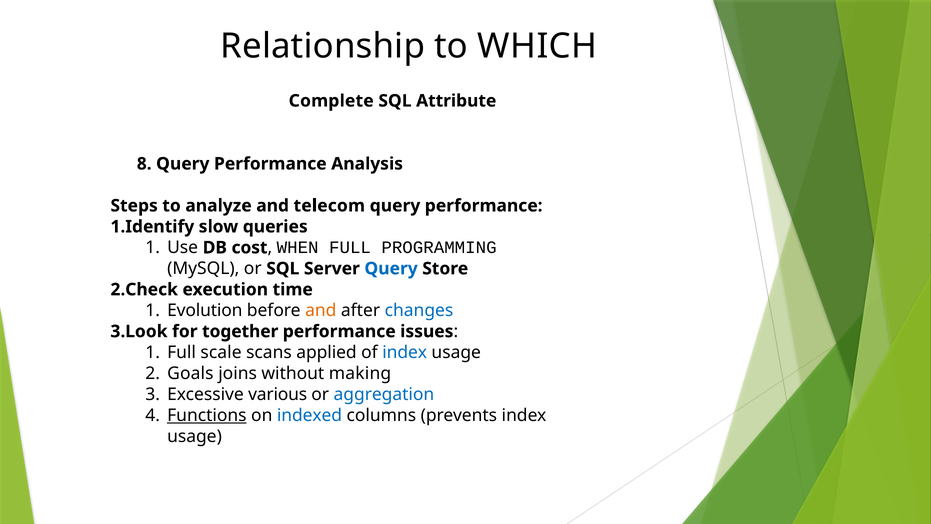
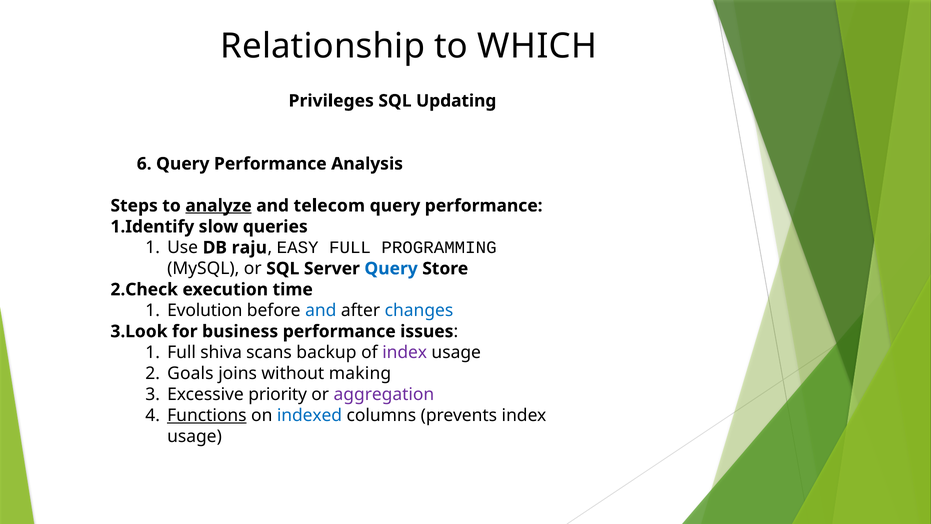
Complete: Complete -> Privileges (331, 101)
Attribute: Attribute -> Updating (456, 101)
8: 8 -> 6 (144, 164)
analyze underline: none -> present (219, 206)
cost: cost -> raju (249, 247)
WHEN: WHEN -> EASY (298, 247)
and colour: orange -> blue (321, 310)
together: together -> business (240, 331)
scale: scale -> shiva (221, 352)
applied: applied -> backup (326, 352)
index colour: blue -> purple (405, 352)
various: various -> priority (278, 394)
aggregation colour: blue -> purple (384, 394)
